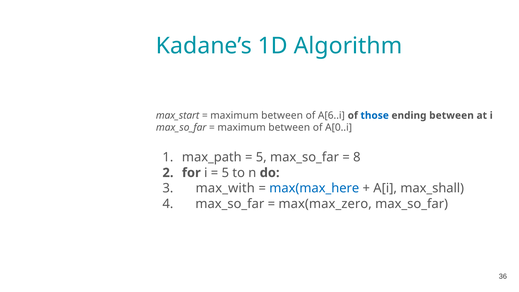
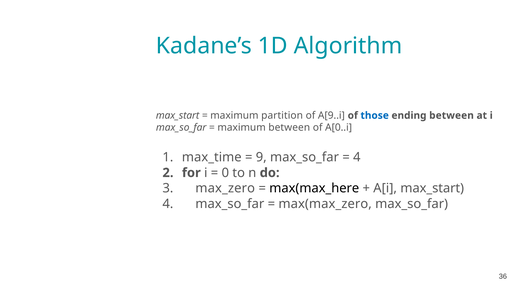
between: between -> partition (282, 115)
A[6..i: A[6..i -> A[9..i (331, 115)
max_path: max_path -> max_time (212, 157)
5: 5 -> 9 (261, 157)
8: 8 -> 4 (357, 157)
5: 5 -> 0 (225, 173)
max_with: max_with -> max_zero (225, 188)
max(max_here colour: blue -> black (314, 188)
A[i max_shall: max_shall -> max_start (432, 188)
